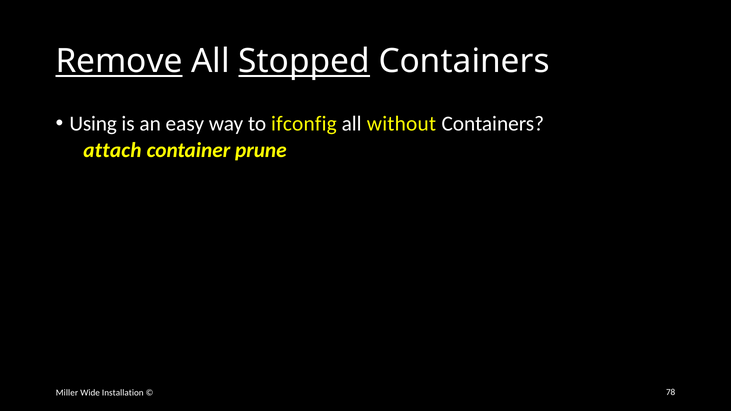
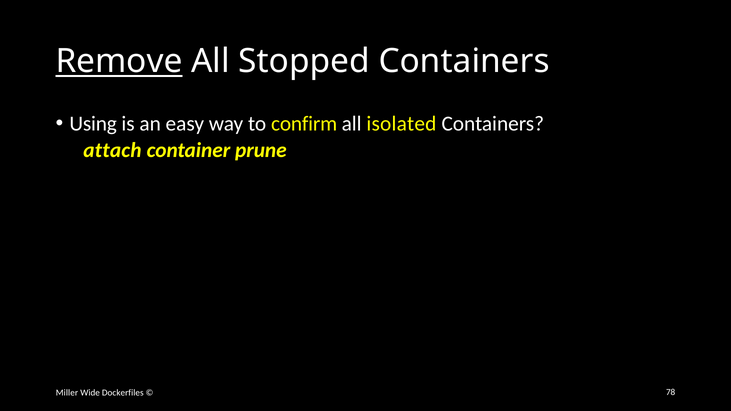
Stopped underline: present -> none (304, 61)
ifconfig: ifconfig -> confirm (304, 124)
without: without -> isolated (401, 124)
Installation: Installation -> Dockerfiles (123, 393)
